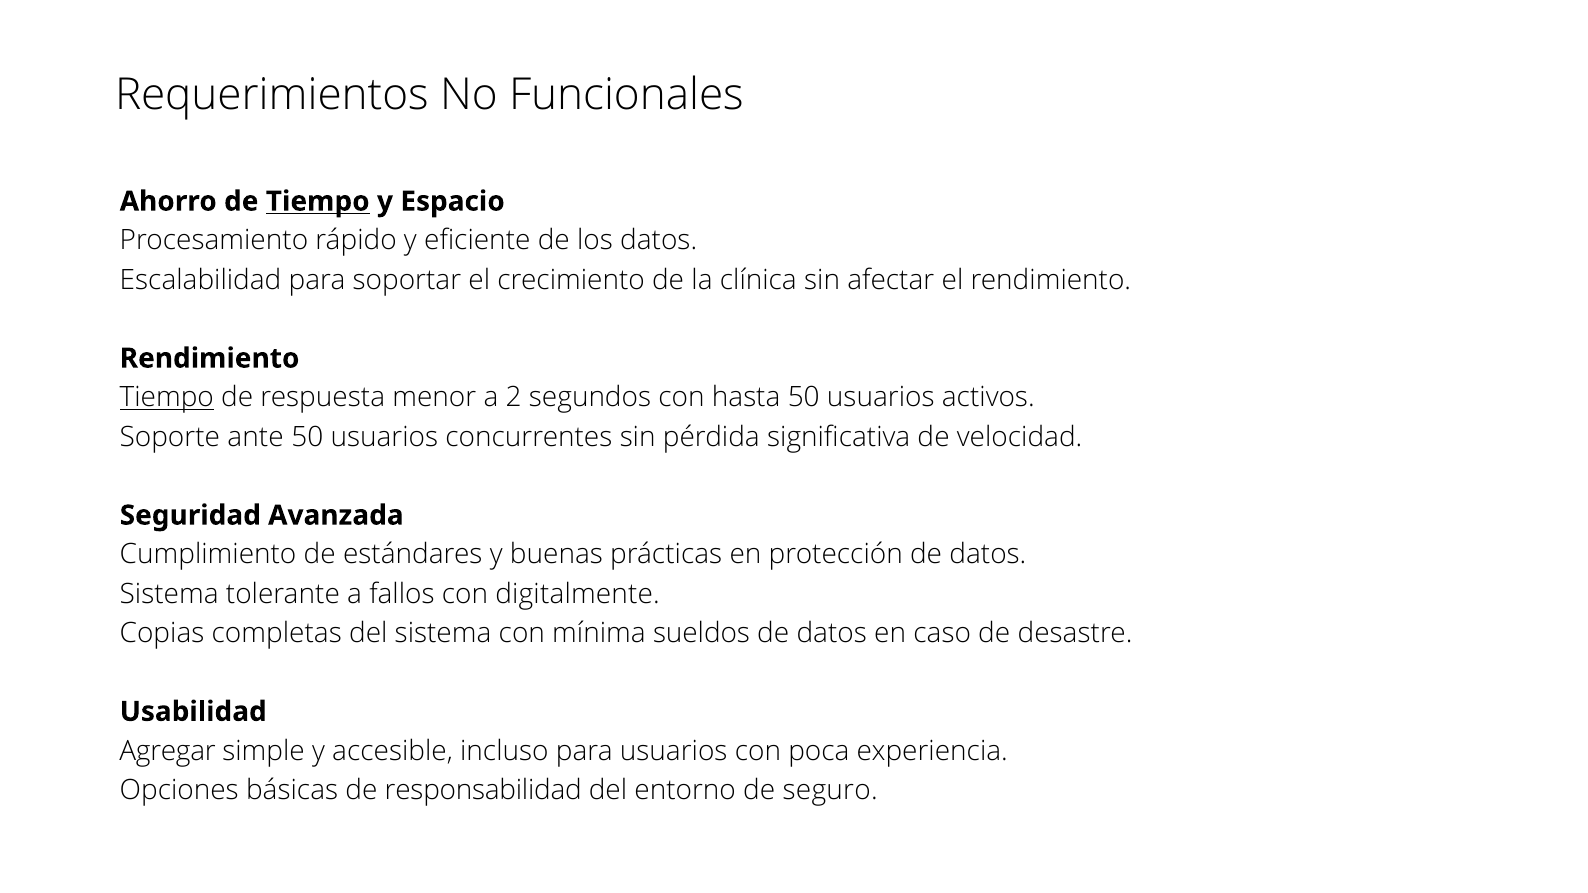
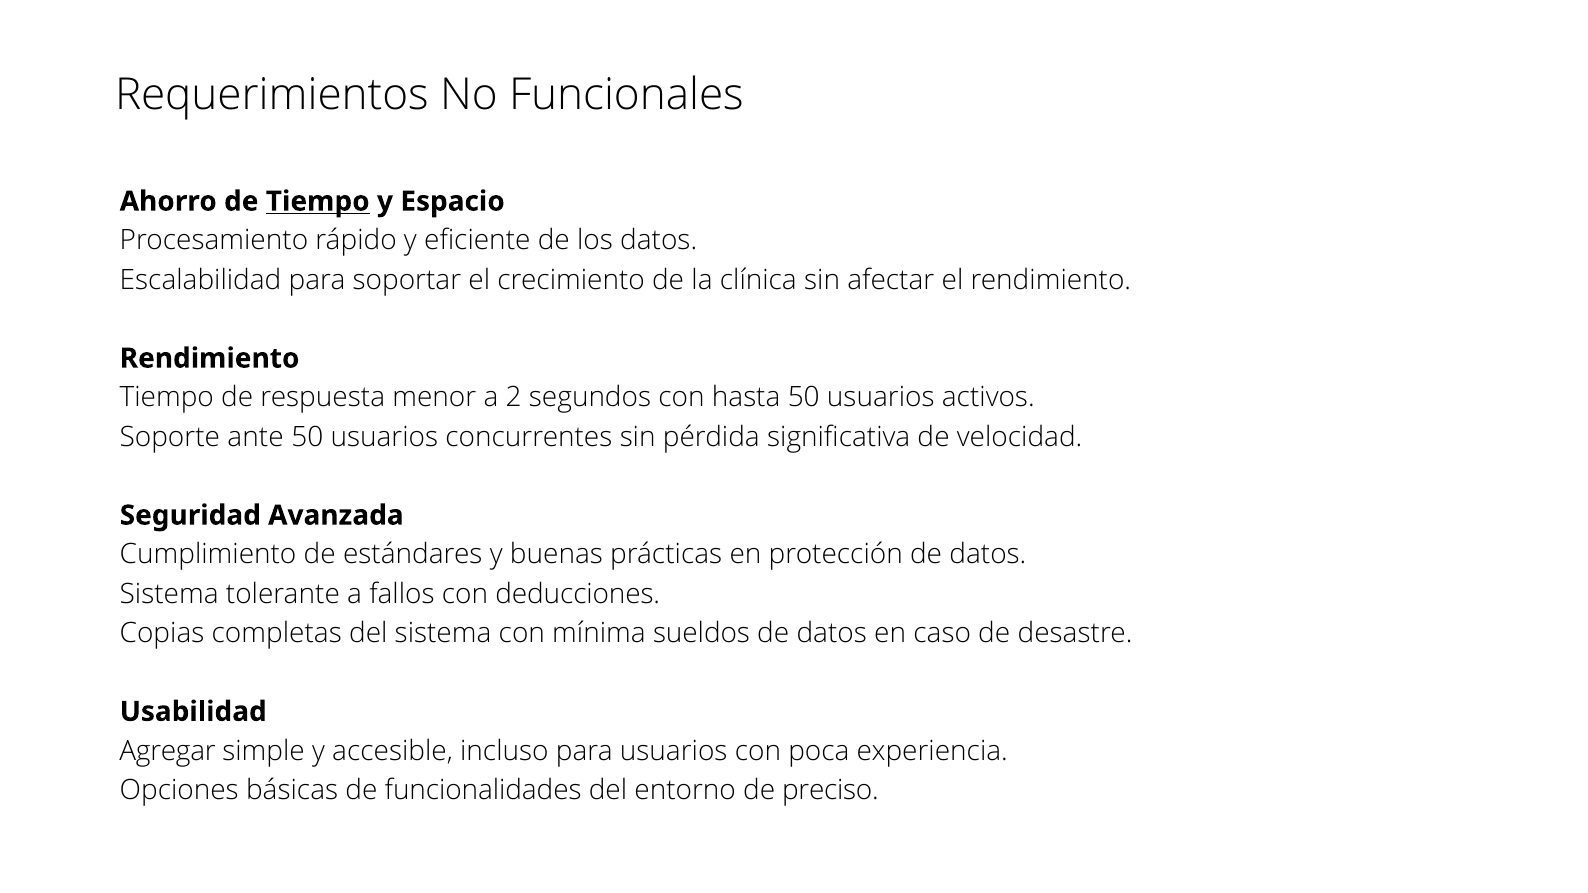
Tiempo underline: present -> none (167, 398)
digitalmente: digitalmente -> deducciones (578, 594)
responsabilidad: responsabilidad -> funcionalidades (483, 790)
seguro: seguro -> preciso (830, 790)
